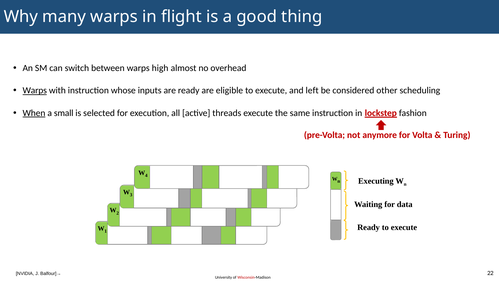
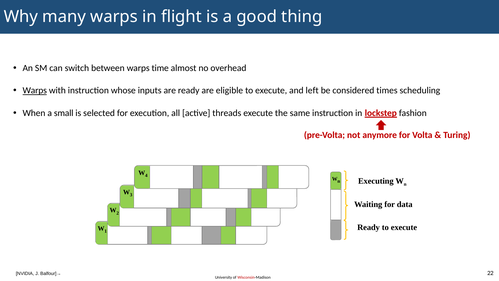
high: high -> time (160, 68)
other: other -> times (387, 90)
When underline: present -> none (34, 113)
